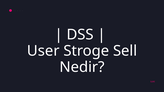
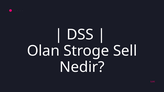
User: User -> Olan (43, 51)
